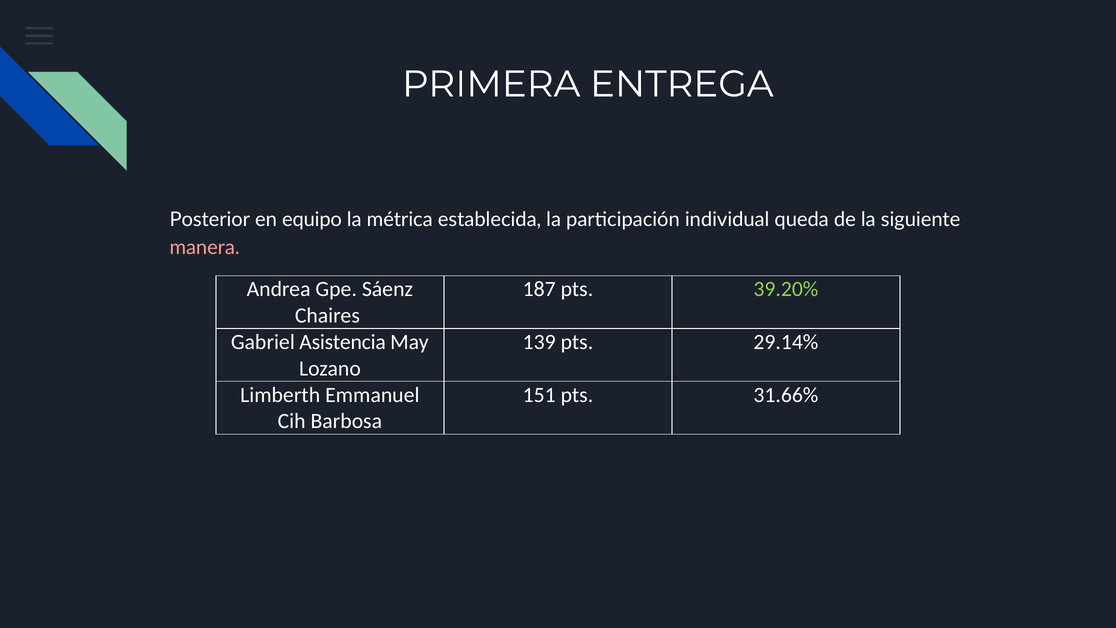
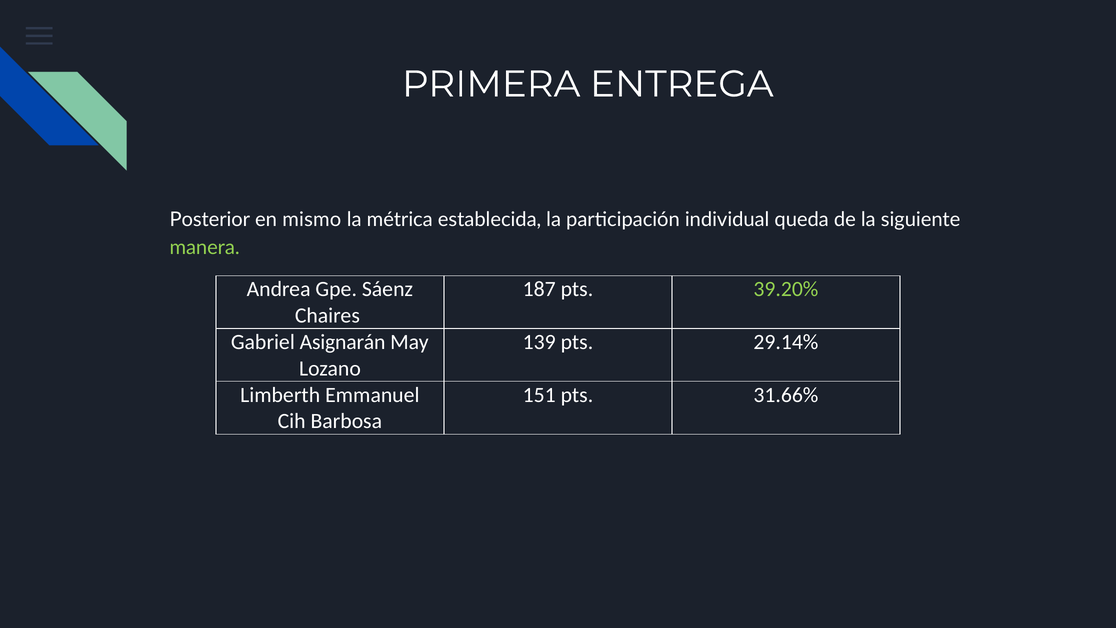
equipo: equipo -> mismo (312, 220)
manera colour: pink -> light green (205, 247)
Asistencia: Asistencia -> Asignarán (343, 342)
